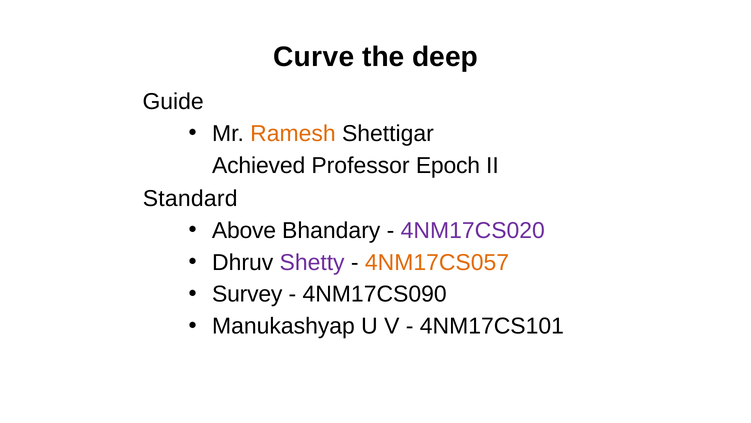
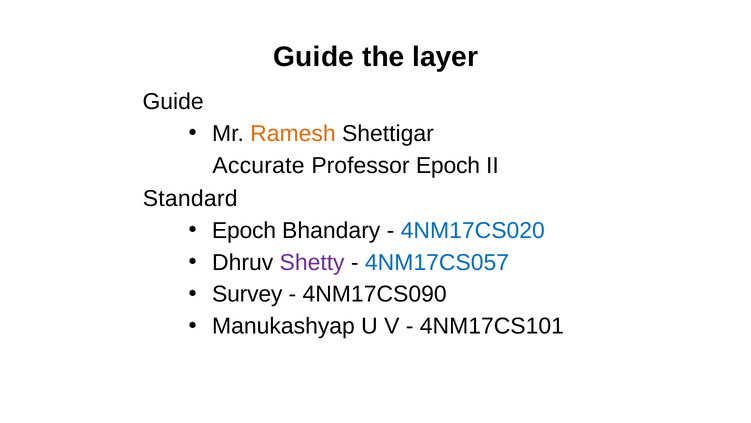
Curve: Curve -> Guide (314, 57)
deep: deep -> layer (445, 57)
Achieved: Achieved -> Accurate (258, 165)
Above: Above -> Epoch (244, 230)
4NM17CS020 colour: purple -> blue (473, 230)
4NM17CS057 colour: orange -> blue (437, 262)
